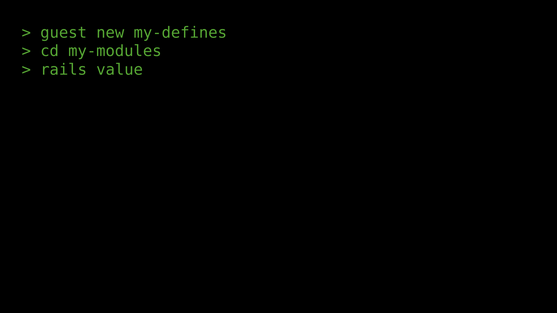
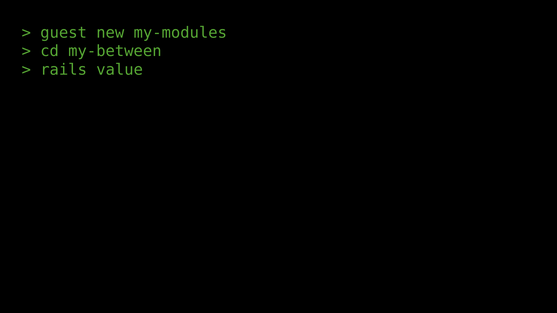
my-defines: my-defines -> my-modules (180, 33)
my-modules: my-modules -> my-between (115, 51)
